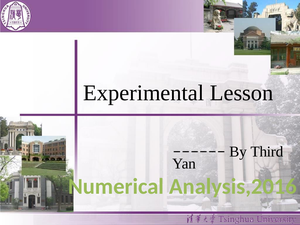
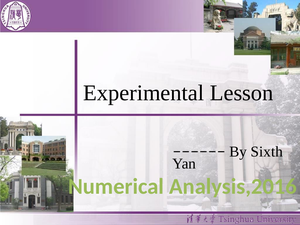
Third: Third -> Sixth (267, 152)
